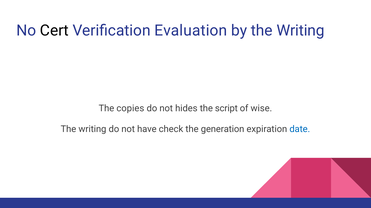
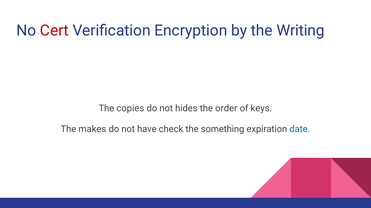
Cert colour: black -> red (54, 31)
Evaluation: Evaluation -> Encryption (191, 31)
script: script -> order (226, 109)
wise: wise -> keys (261, 109)
writing: writing -> makes (92, 130)
generation: generation -> something (223, 130)
